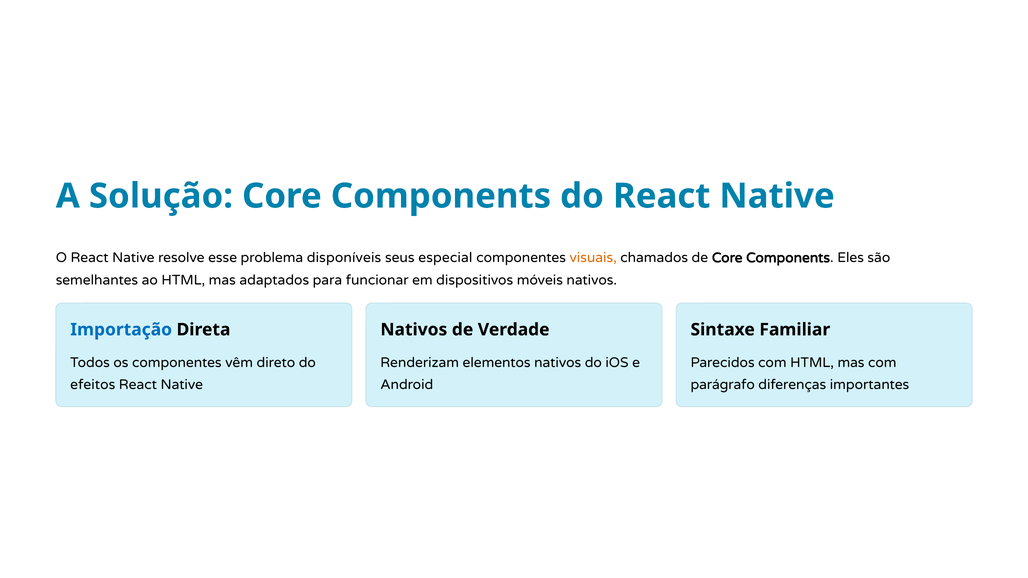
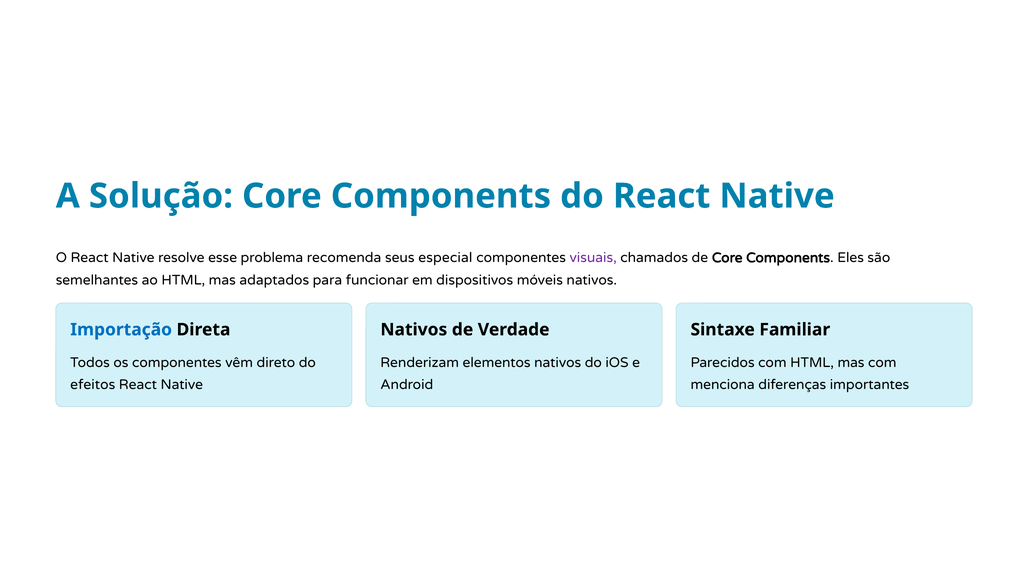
disponíveis: disponíveis -> recomenda (344, 258)
visuais colour: orange -> purple (593, 258)
parágrafo: parágrafo -> menciona (723, 385)
